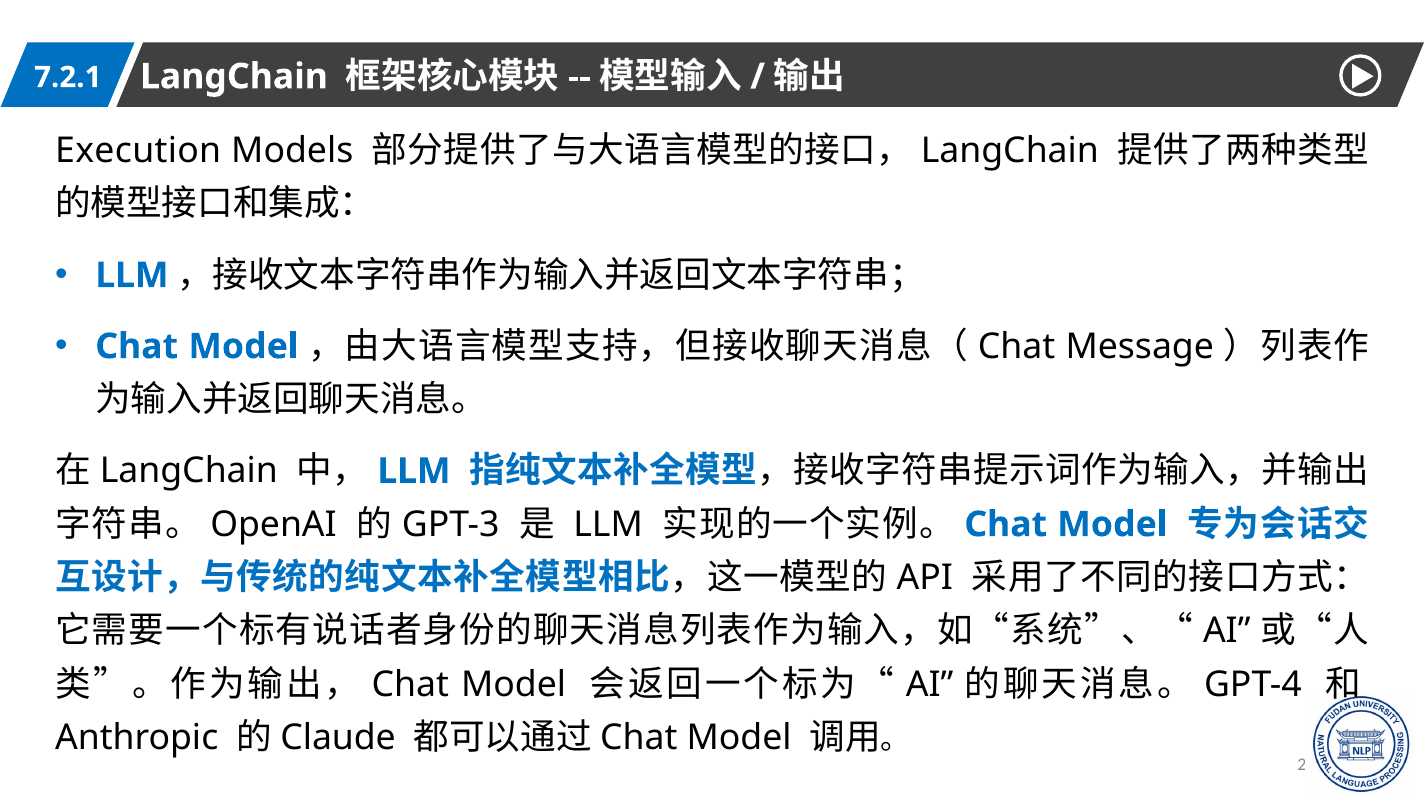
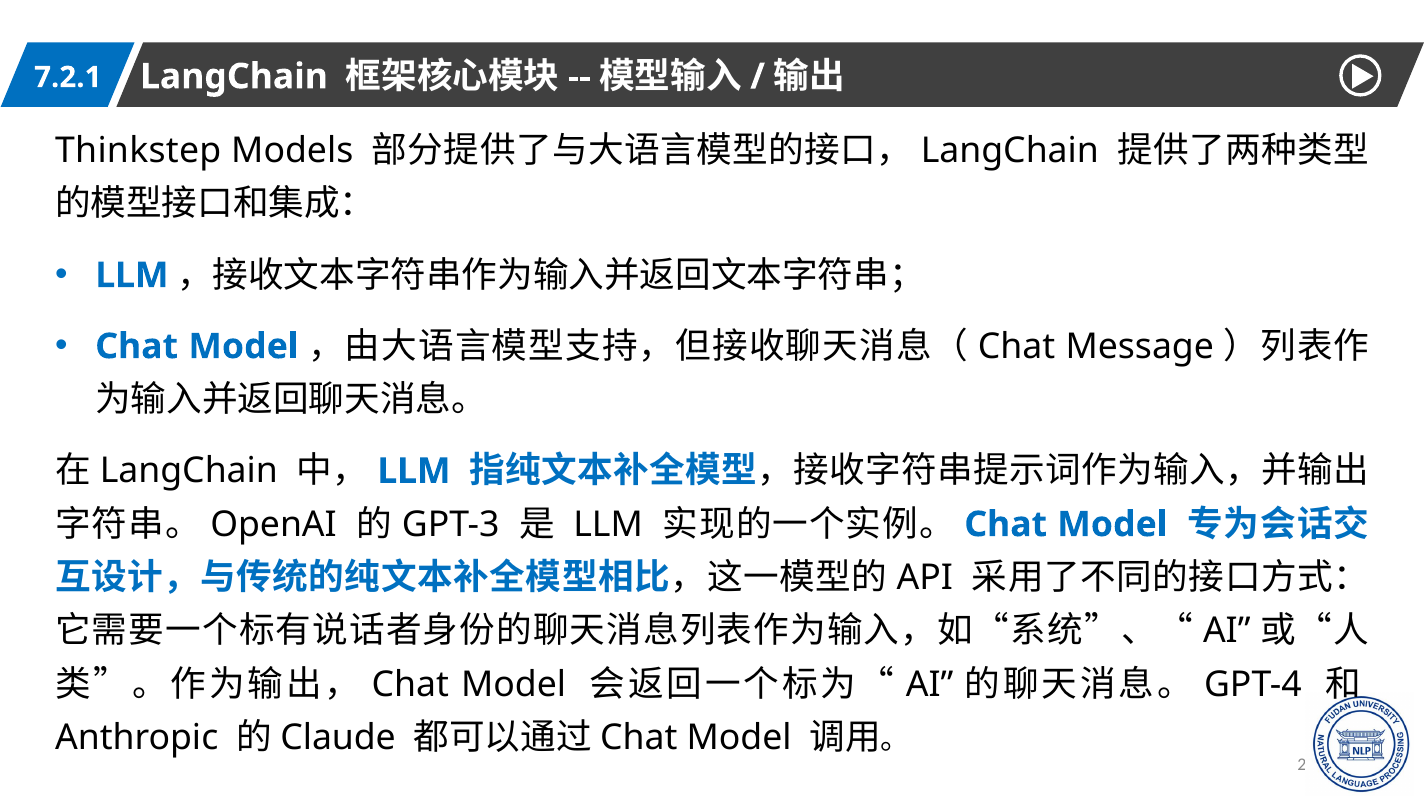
Execution: Execution -> Thinkstep (138, 151)
